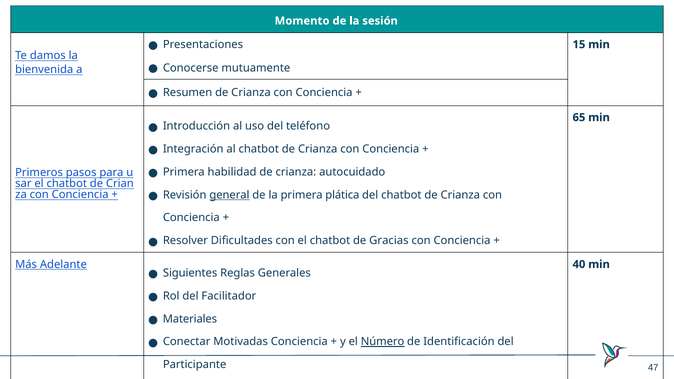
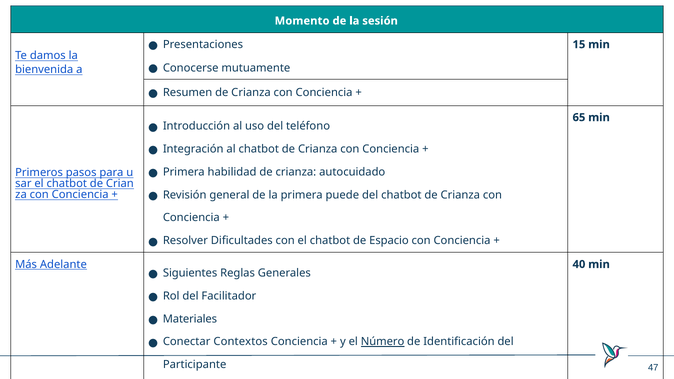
general underline: present -> none (229, 195)
plática: plática -> puede (342, 195)
Gracias: Gracias -> Espacio (389, 241)
Motivadas: Motivadas -> Contextos (241, 342)
